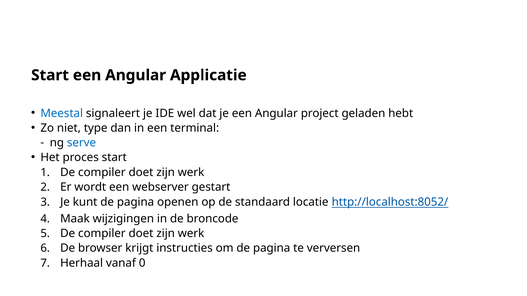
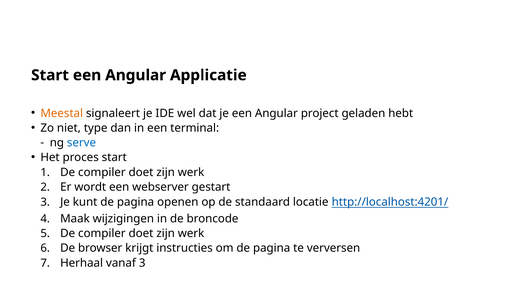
Meestal colour: blue -> orange (62, 113)
http://localhost:8052/: http://localhost:8052/ -> http://localhost:4201/ (390, 202)
vanaf 0: 0 -> 3 (142, 263)
